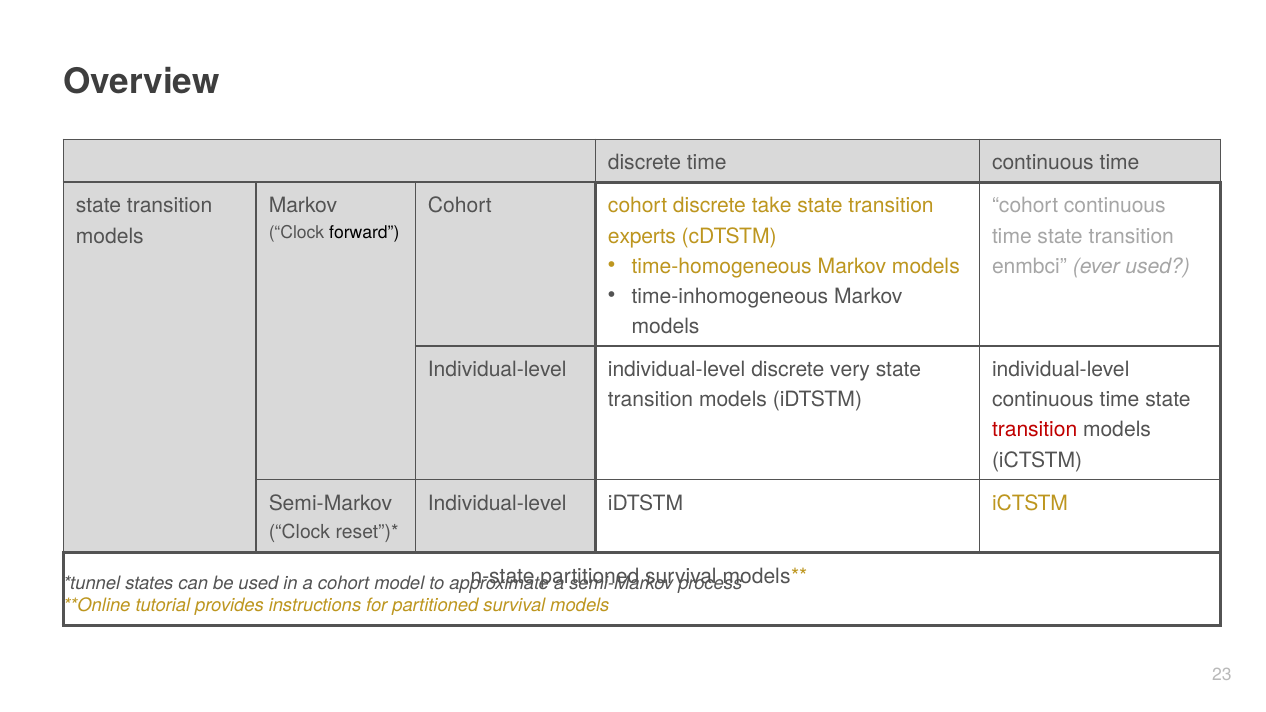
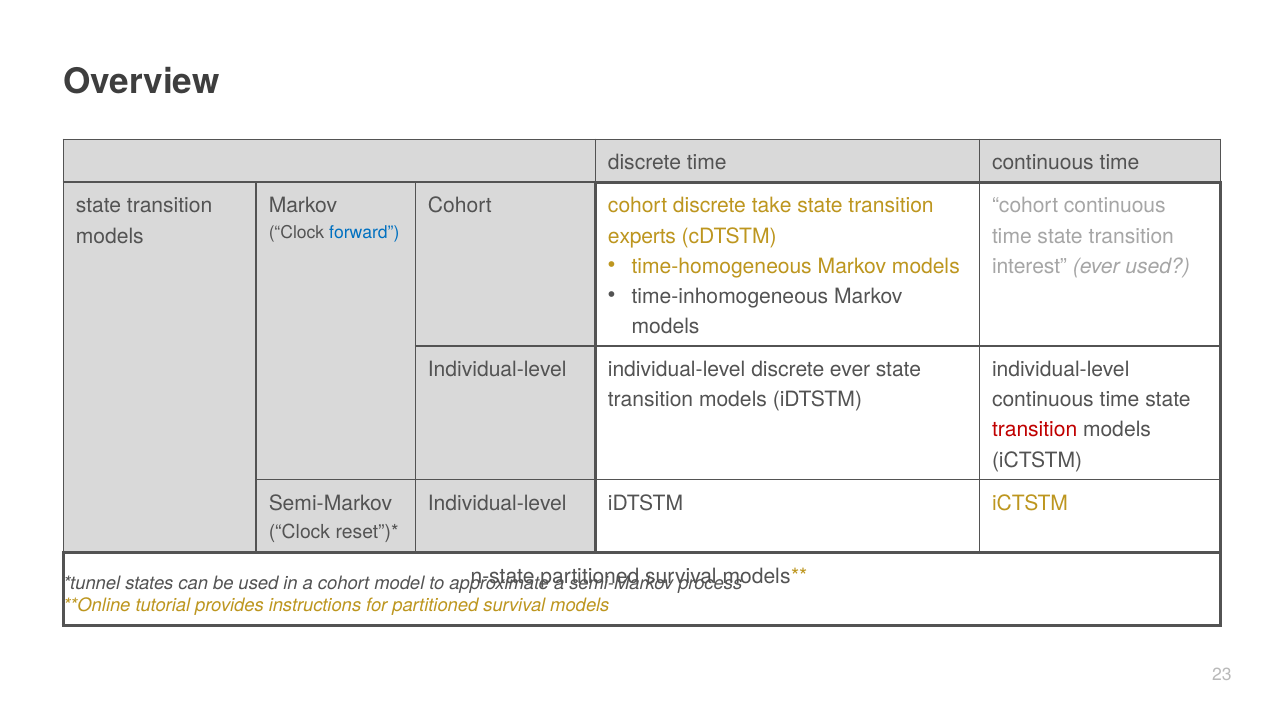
forward colour: black -> blue (364, 233)
enmbci: enmbci -> interest (1030, 266)
discrete very: very -> ever (850, 370)
